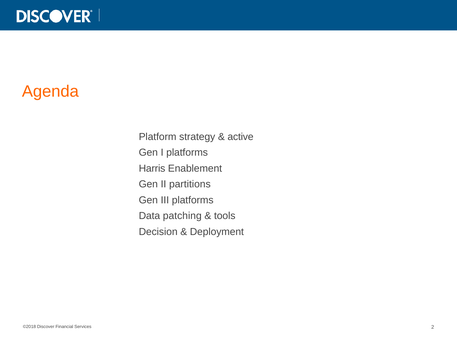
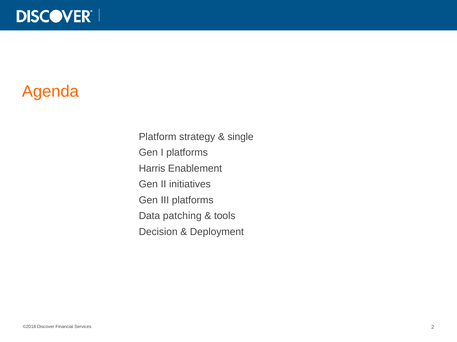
active: active -> single (241, 137)
partitions: partitions -> initiatives (190, 185)
